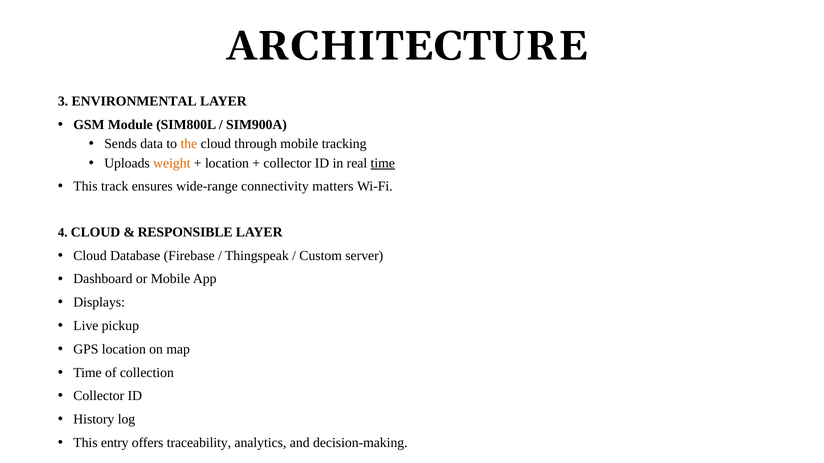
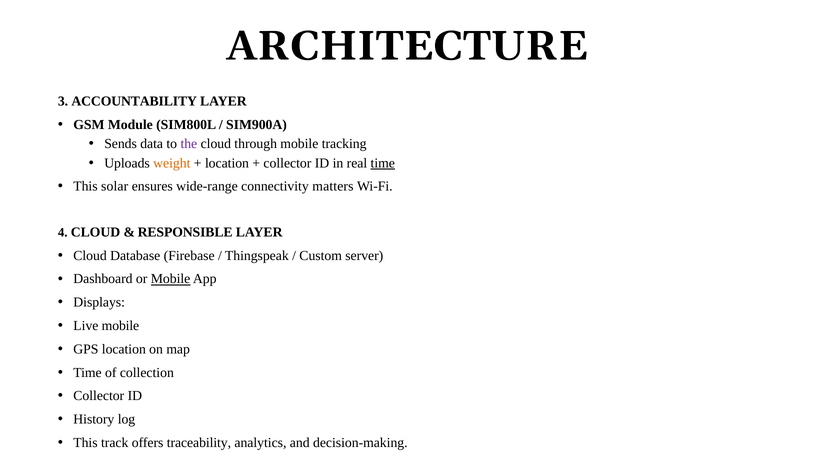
ENVIRONMENTAL: ENVIRONMENTAL -> ACCOUNTABILITY (134, 102)
the colour: orange -> purple (189, 144)
track: track -> solar (115, 187)
Mobile underline: none -> present (171, 279)
Live pickup: pickup -> mobile (120, 326)
entry: entry -> track (115, 443)
